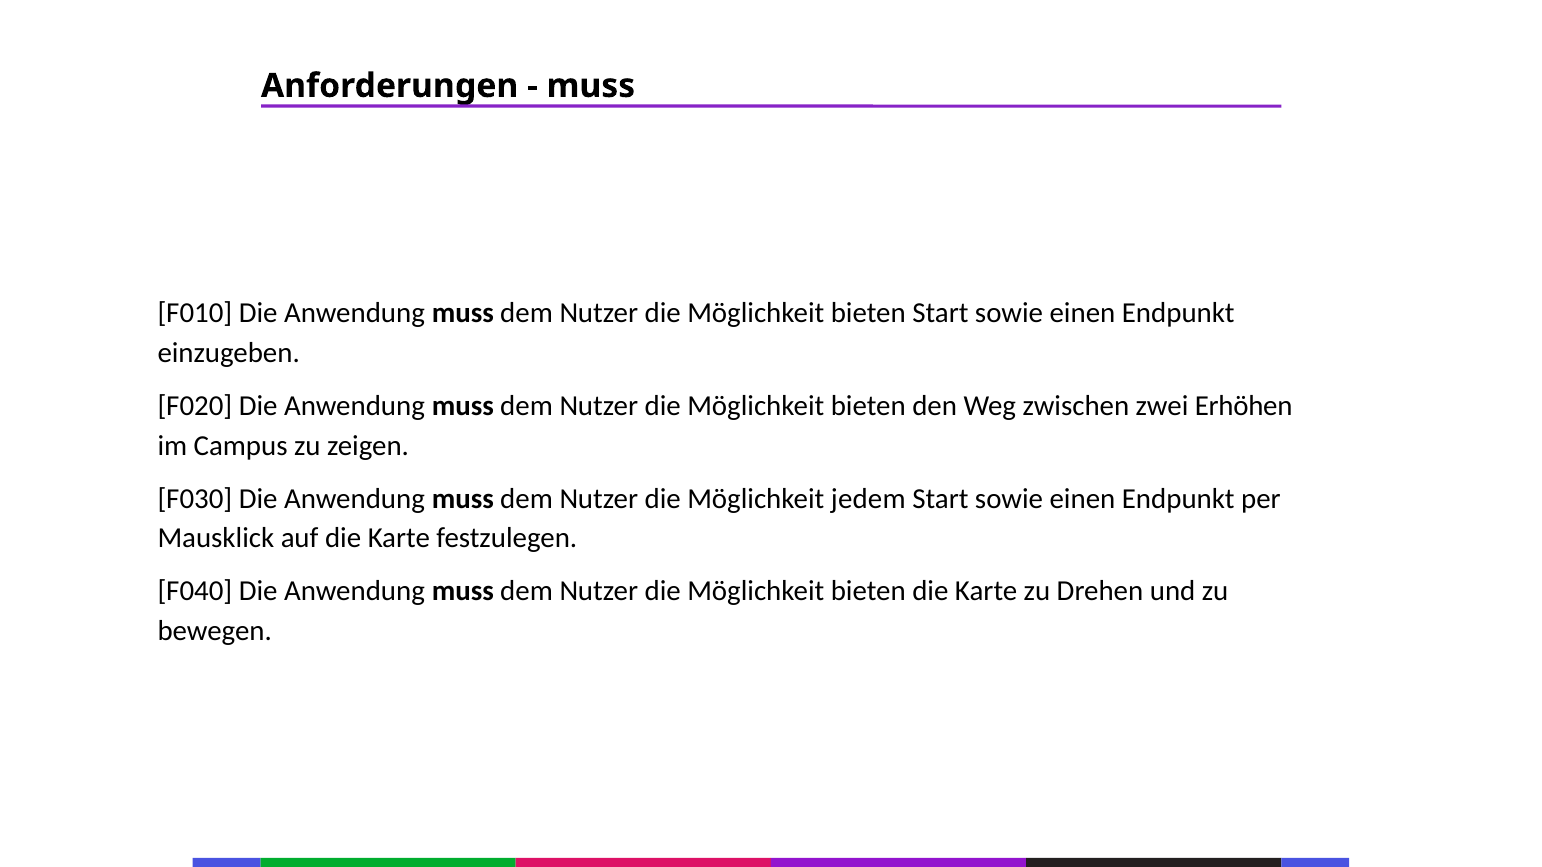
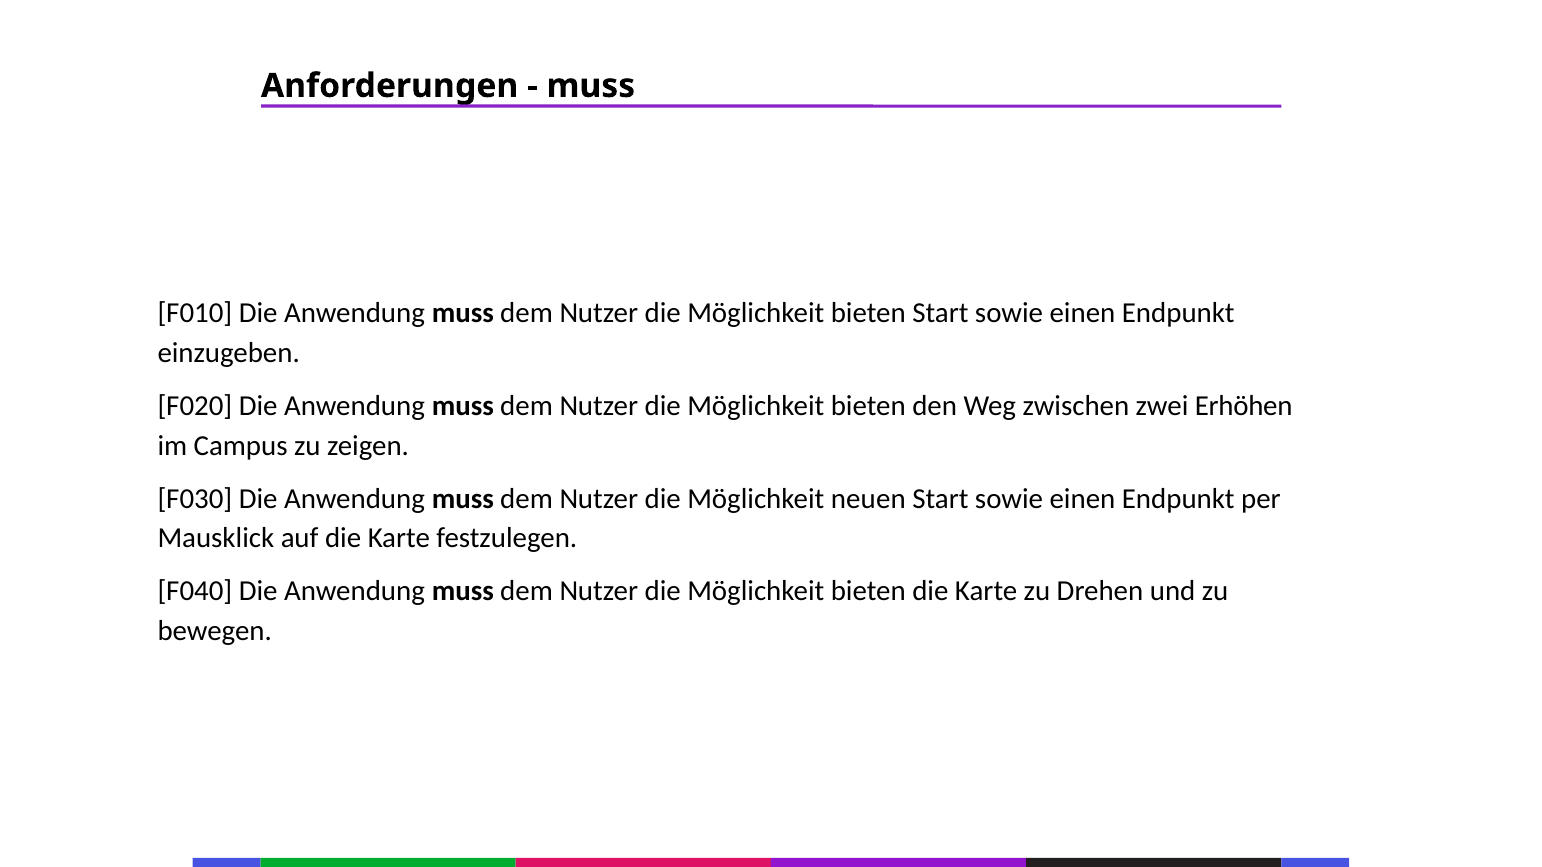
jedem: jedem -> neuen (868, 499)
